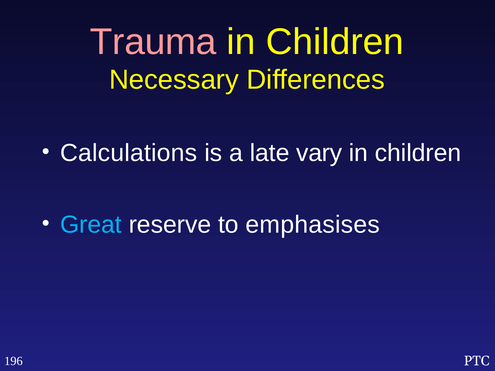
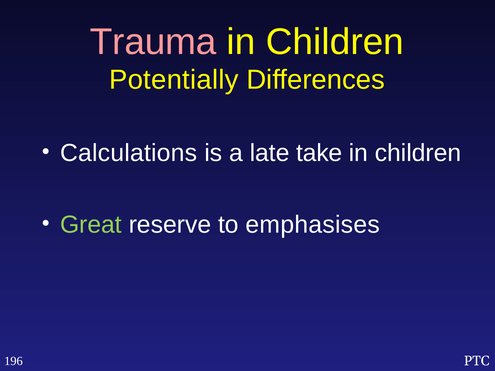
Necessary: Necessary -> Potentially (174, 80)
vary: vary -> take (319, 153)
Great colour: light blue -> light green (91, 225)
